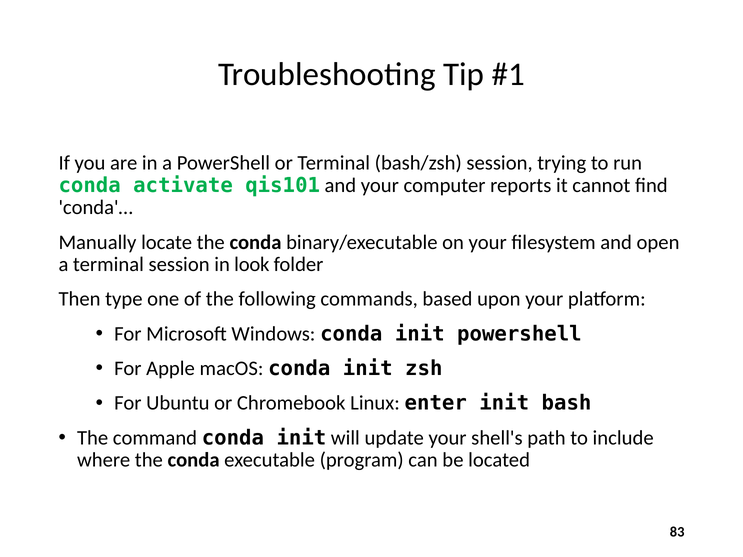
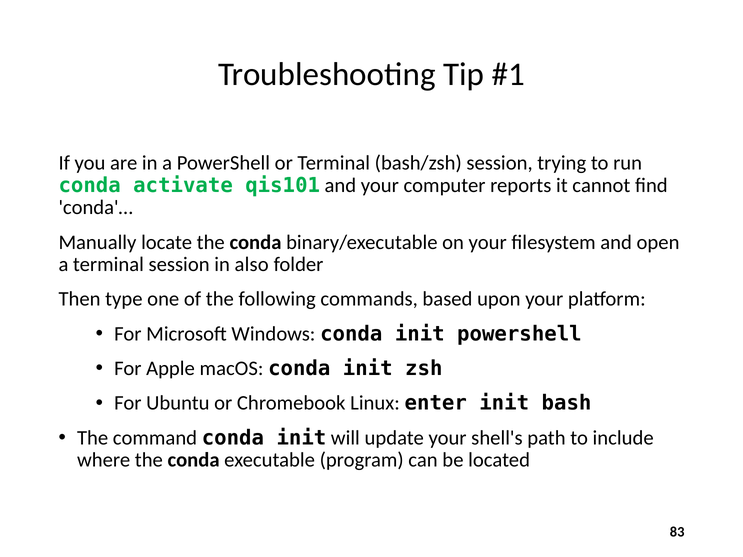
look: look -> also (252, 265)
